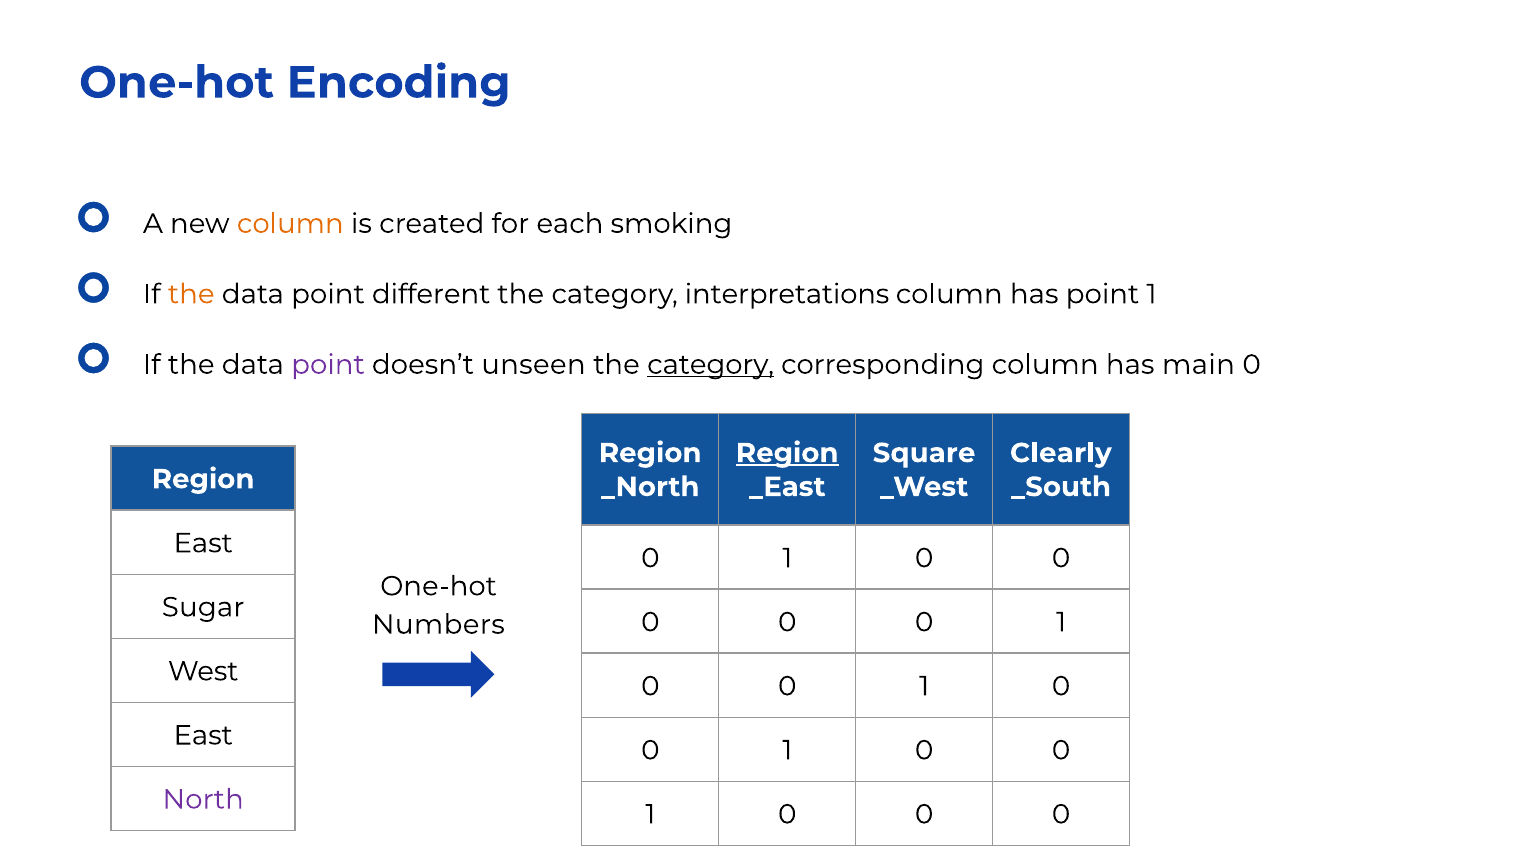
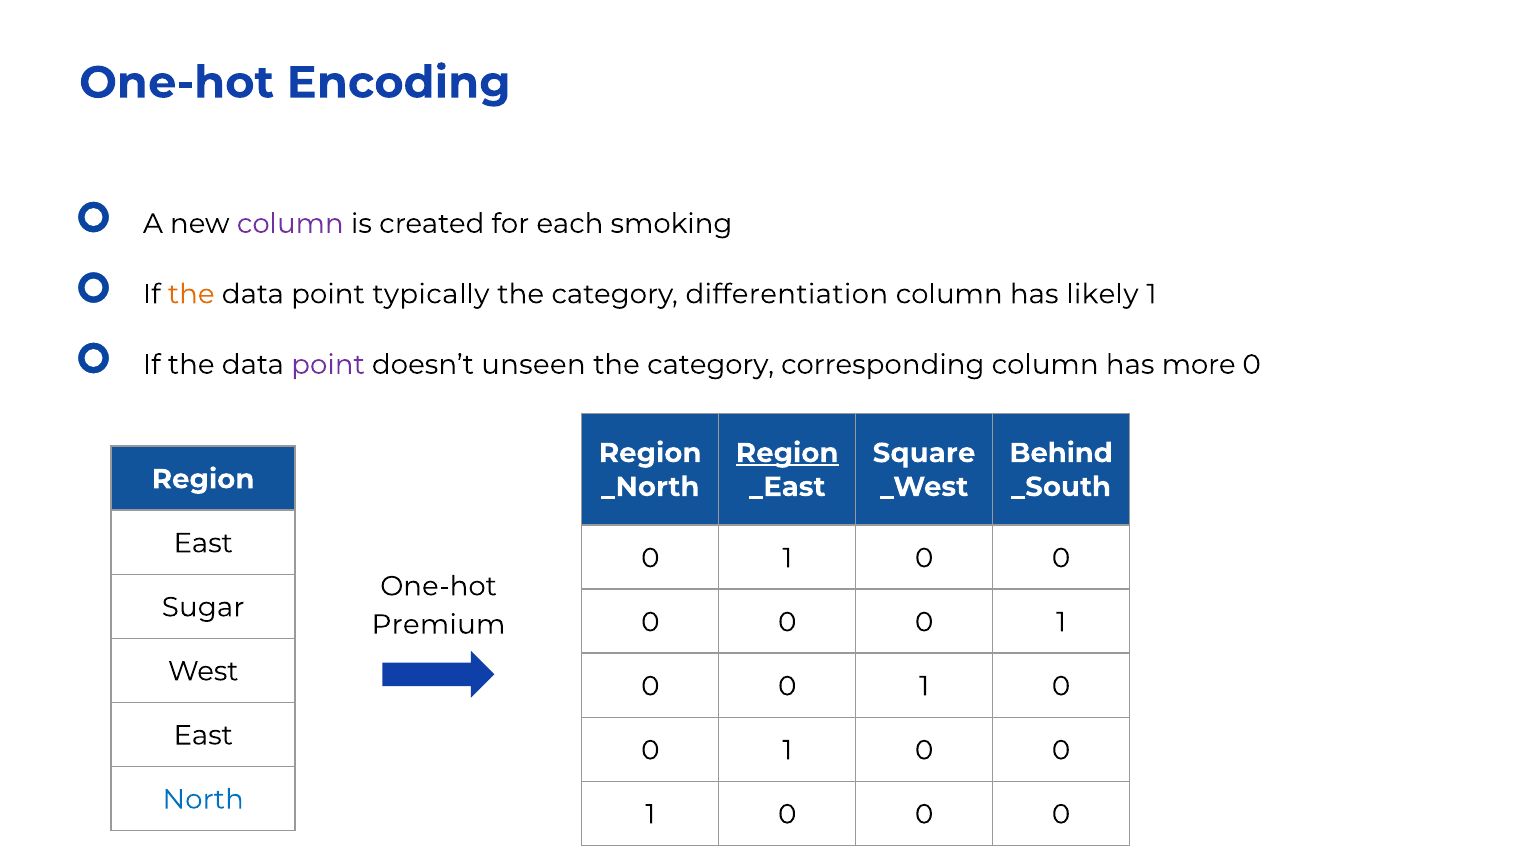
column colour: orange -> purple (290, 224)
different: different -> typically (431, 294)
interpretations: interpretations -> differentiation (787, 294)
has point: point -> likely (1102, 294)
category underline: present -> none (711, 365)
main: main -> more (1199, 365)
Clearly: Clearly -> Behind (1061, 453)
Numbers: Numbers -> Premium (438, 625)
North colour: purple -> blue (203, 800)
